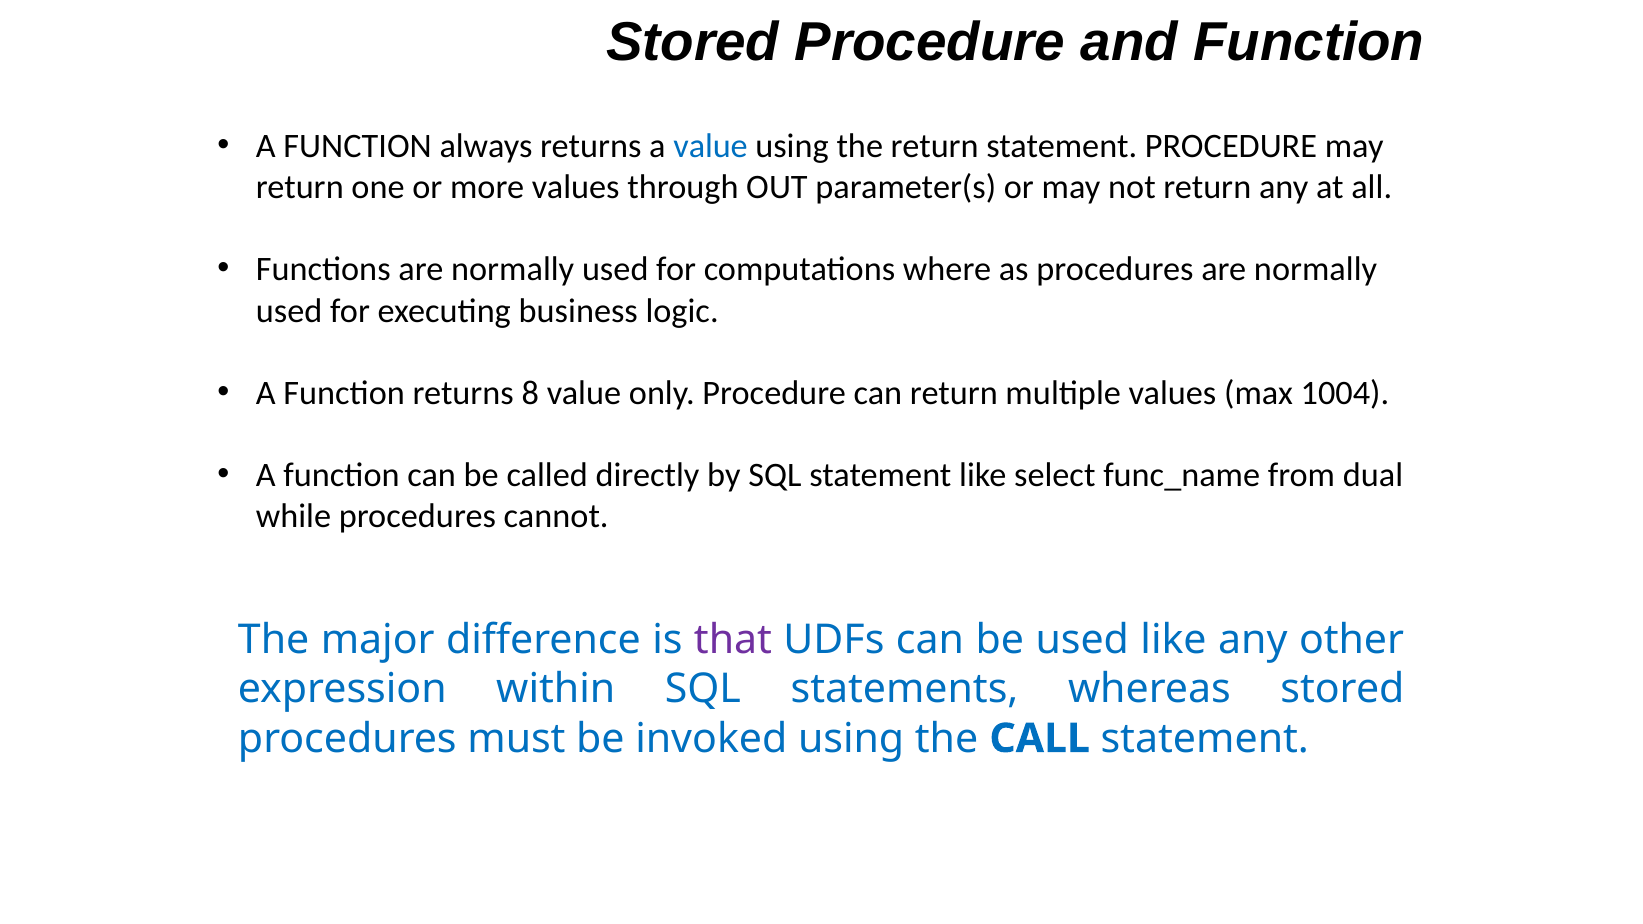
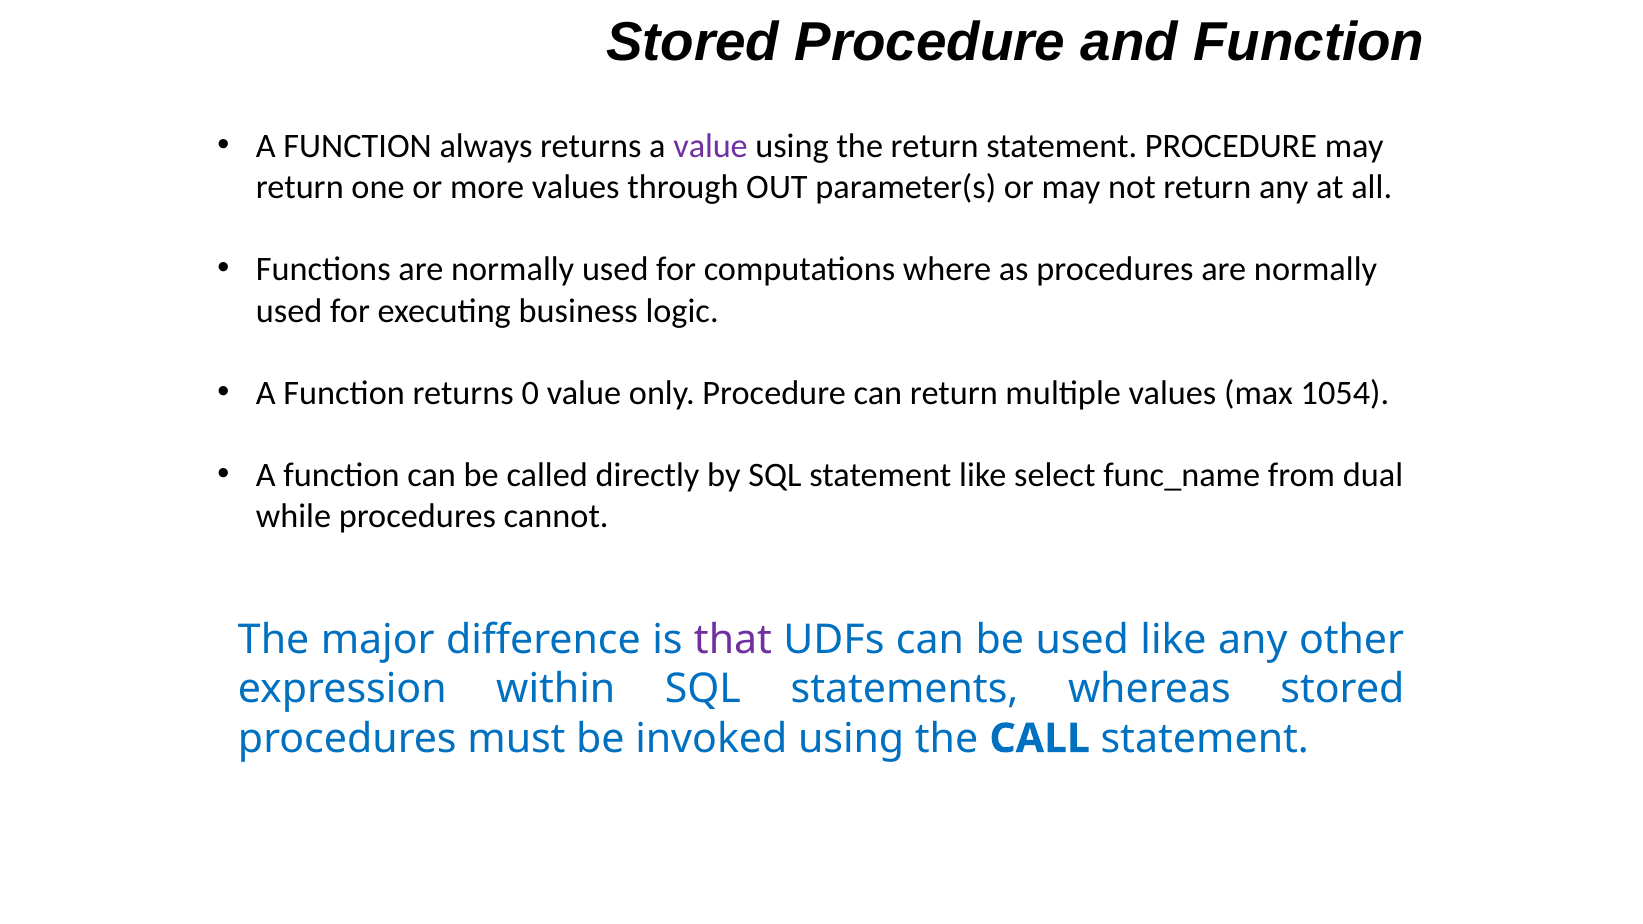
value colour: blue -> purple (711, 146)
8: 8 -> 0 (530, 393)
1004: 1004 -> 1054 (1345, 393)
